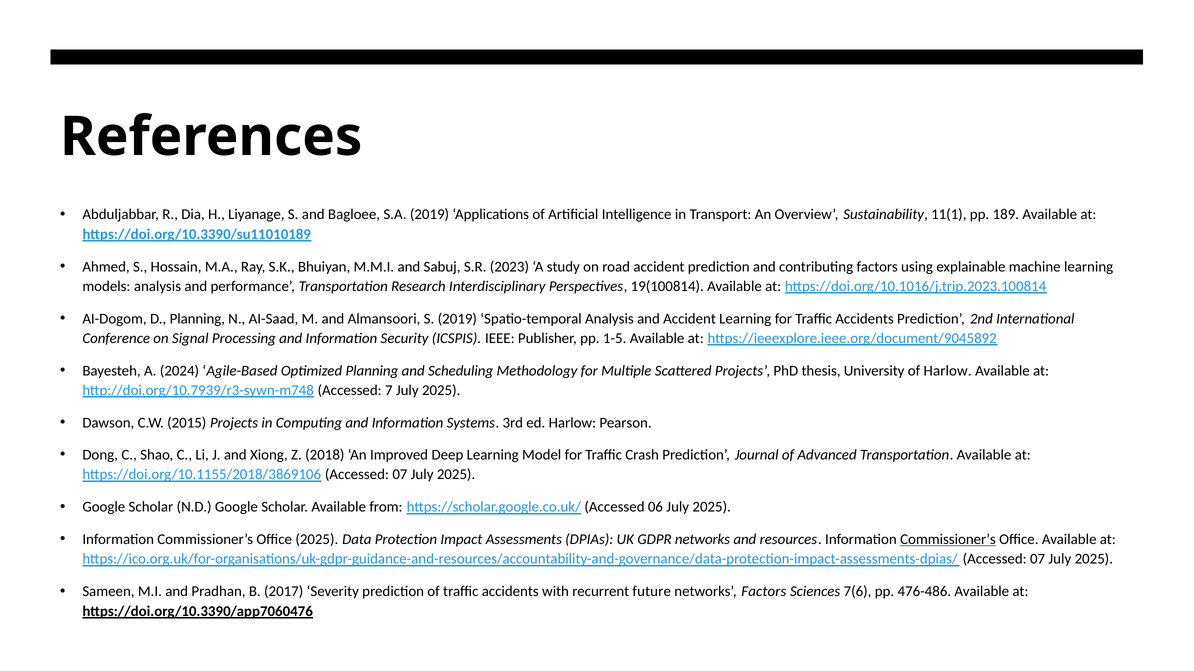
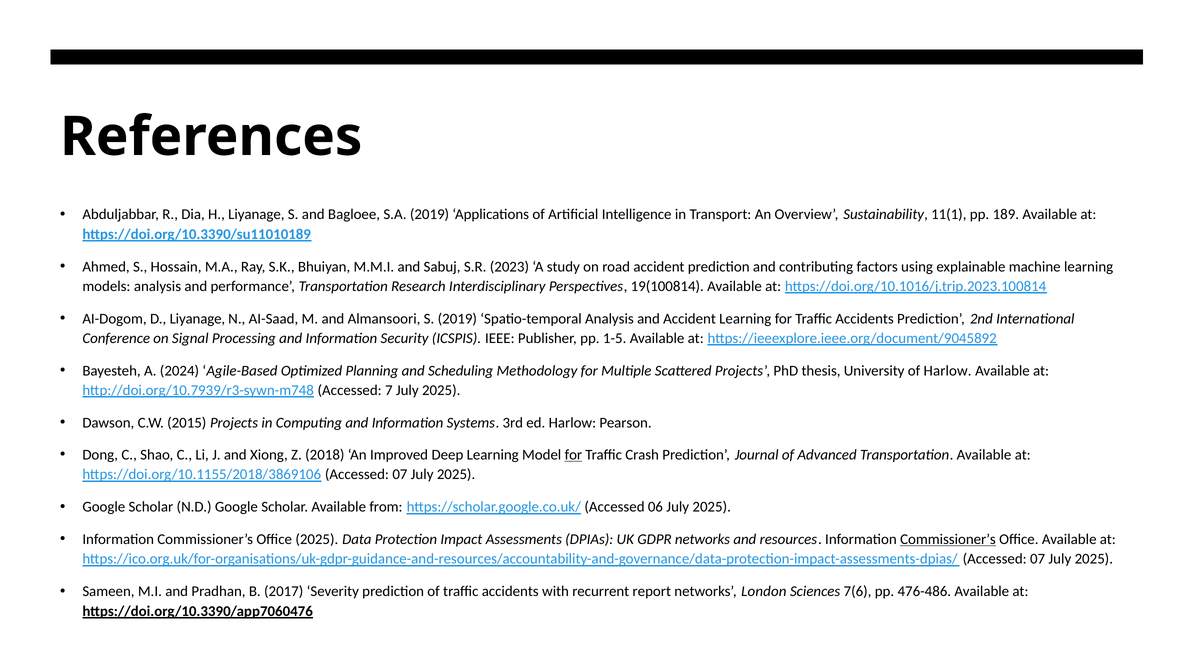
D Planning: Planning -> Liyanage (197, 319)
for underline: none -> present (573, 455)
future: future -> report (652, 592)
networks Factors: Factors -> London (764, 592)
